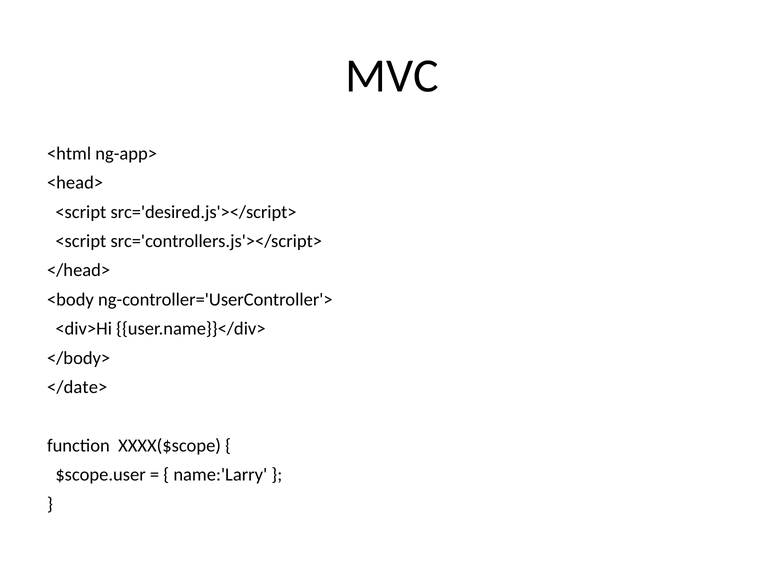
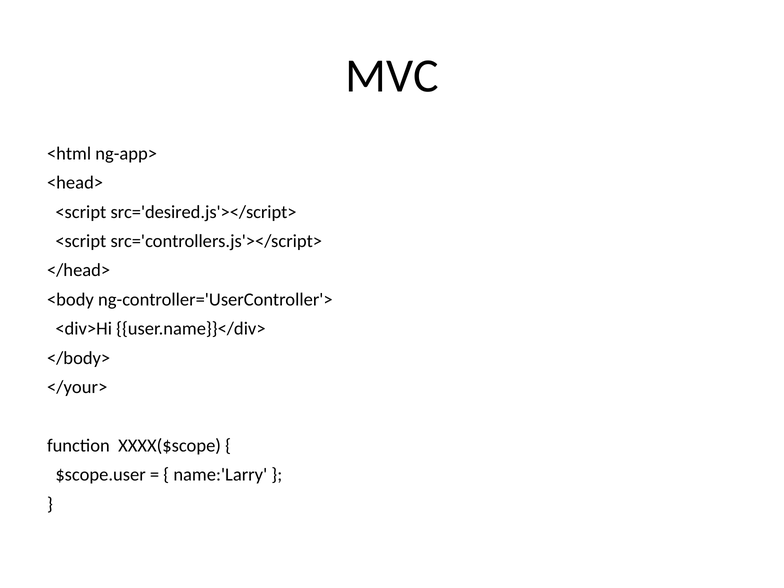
</date>: </date> -> </your> (77, 387)
